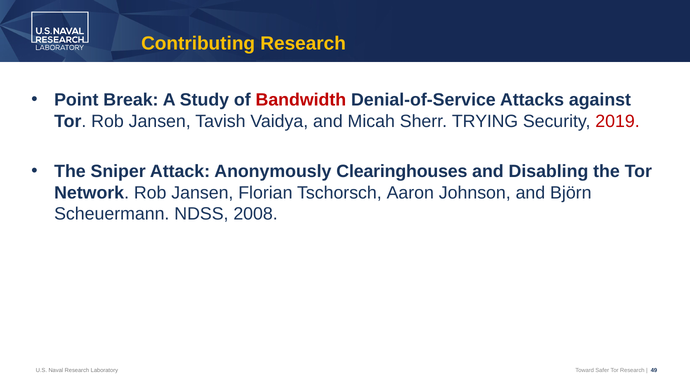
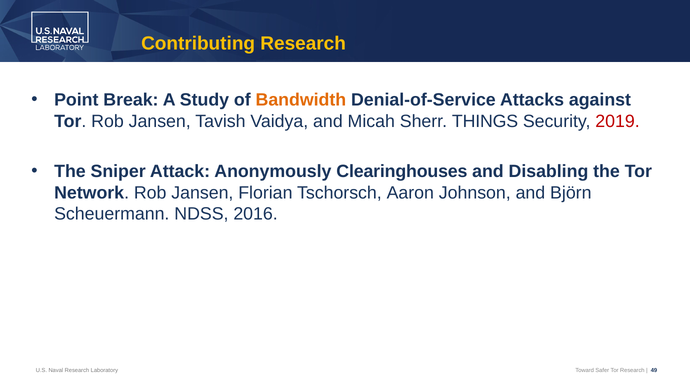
Bandwidth colour: red -> orange (301, 100)
TRYING: TRYING -> THINGS (485, 121)
2008: 2008 -> 2016 (256, 214)
